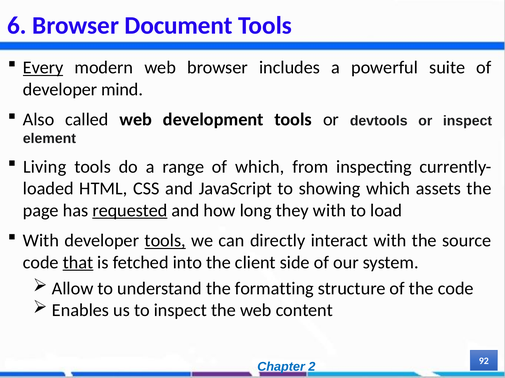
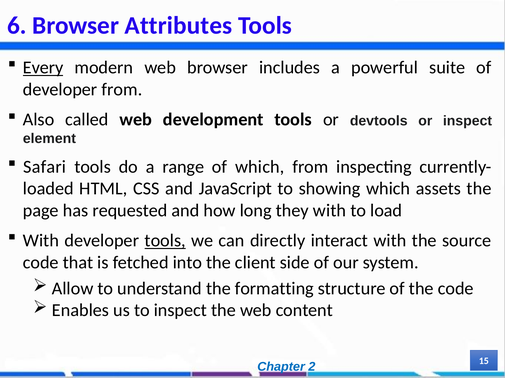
Document: Document -> Attributes (178, 26)
developer mind: mind -> from (122, 90)
Living: Living -> Safari (45, 167)
requested underline: present -> none (130, 211)
that underline: present -> none (78, 263)
92: 92 -> 15 (484, 362)
